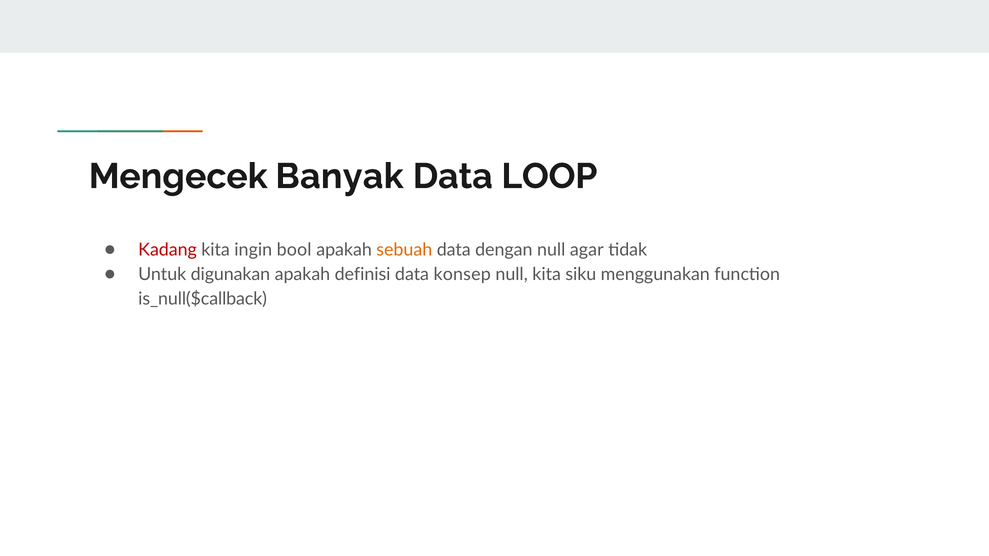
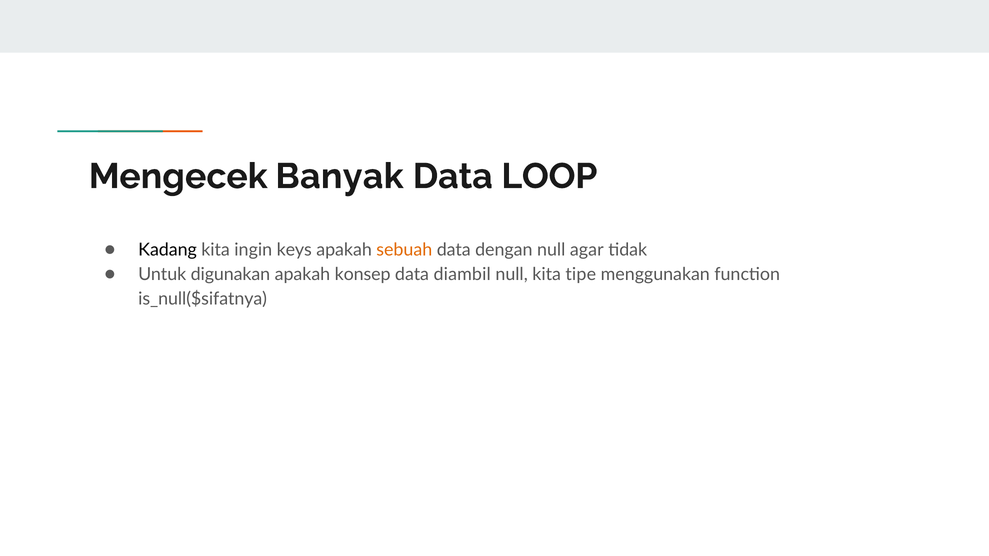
Kadang colour: red -> black (168, 250)
bool: bool -> keys (294, 250)
definisi: definisi -> konsep (363, 275)
konsep: konsep -> diambil (462, 275)
siku: siku -> tipe (581, 275)
is_null($callback: is_null($callback -> is_null($sifatnya (203, 299)
